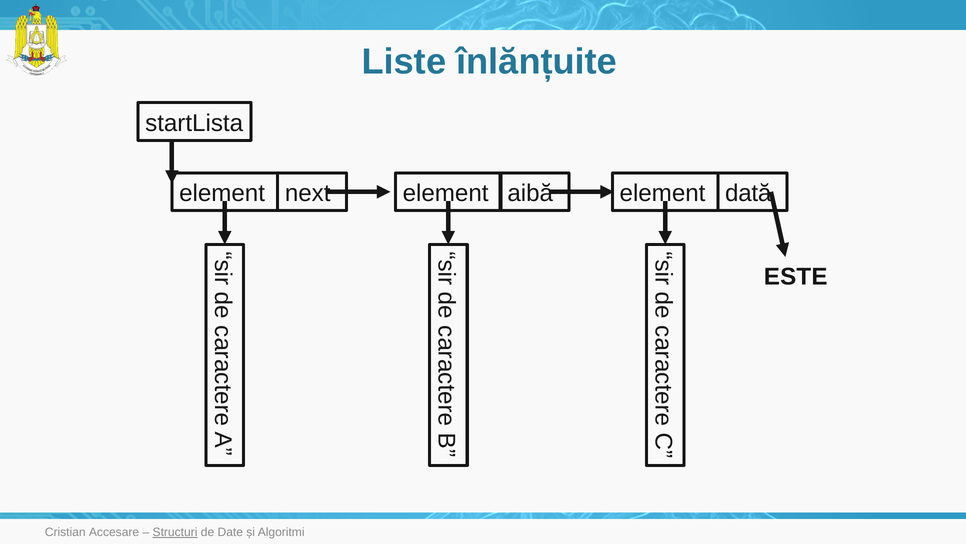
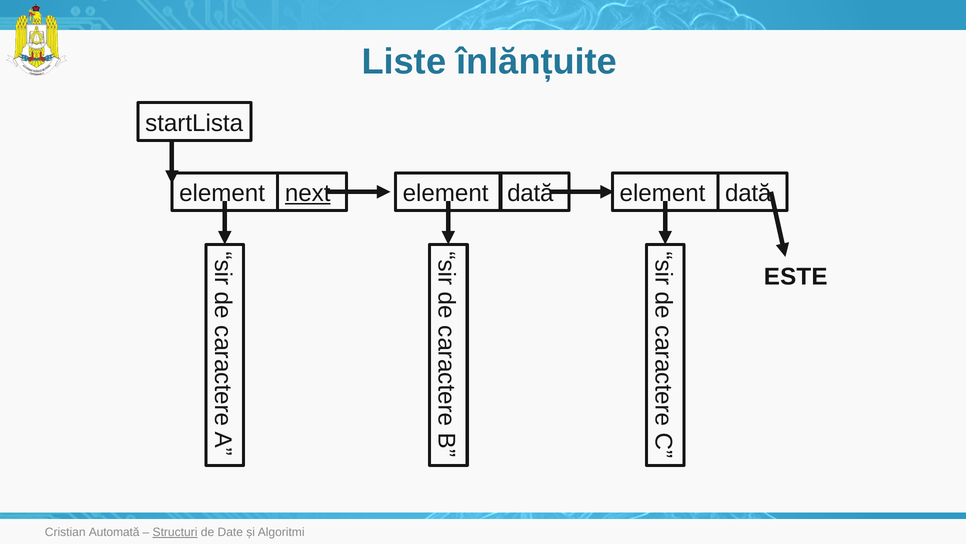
next underline: none -> present (308, 193)
aibă: aibă -> dată (530, 193)
Accesare: Accesare -> Automată (114, 532)
